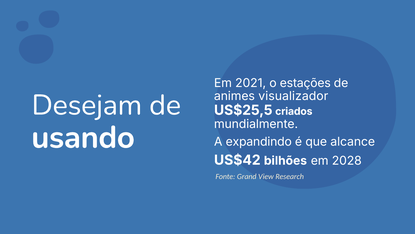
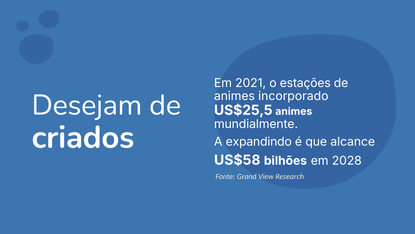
visualizador: visualizador -> incorporado (293, 96)
US$25,5 criados: criados -> animes (294, 111)
usando: usando -> criados (83, 137)
US$42: US$42 -> US$58 (237, 160)
